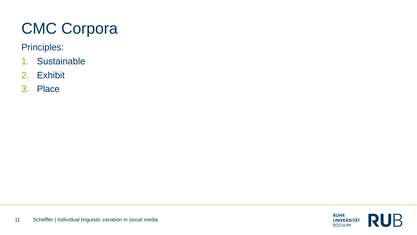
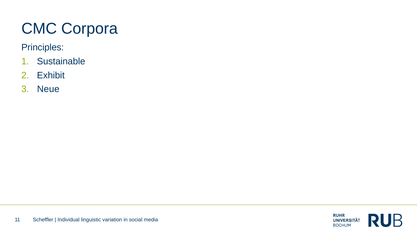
Place: Place -> Neue (48, 89)
